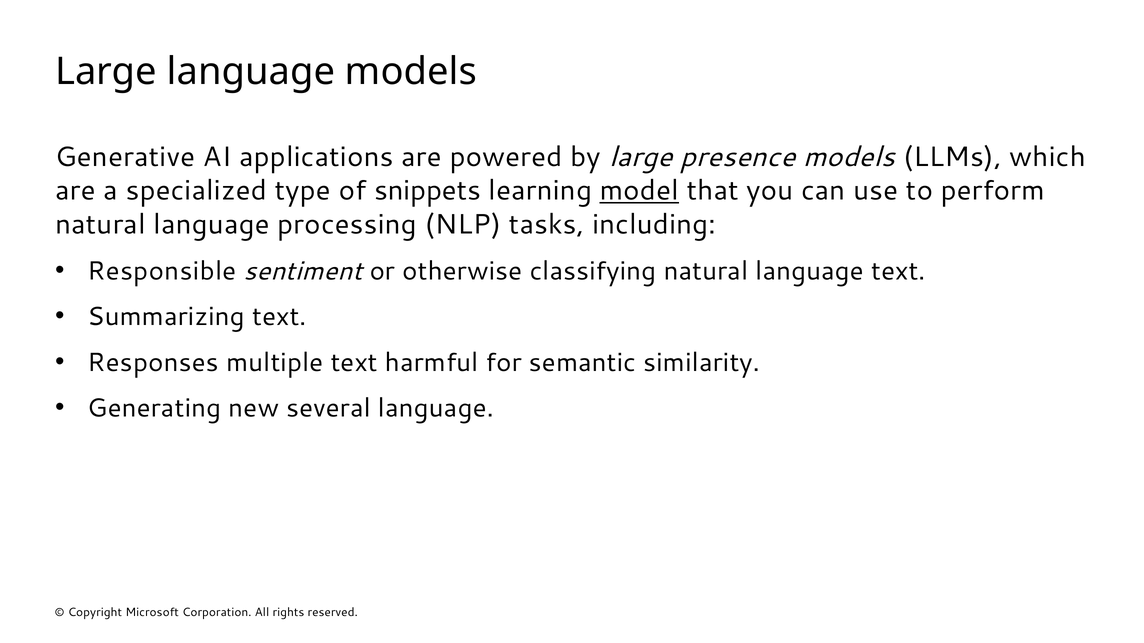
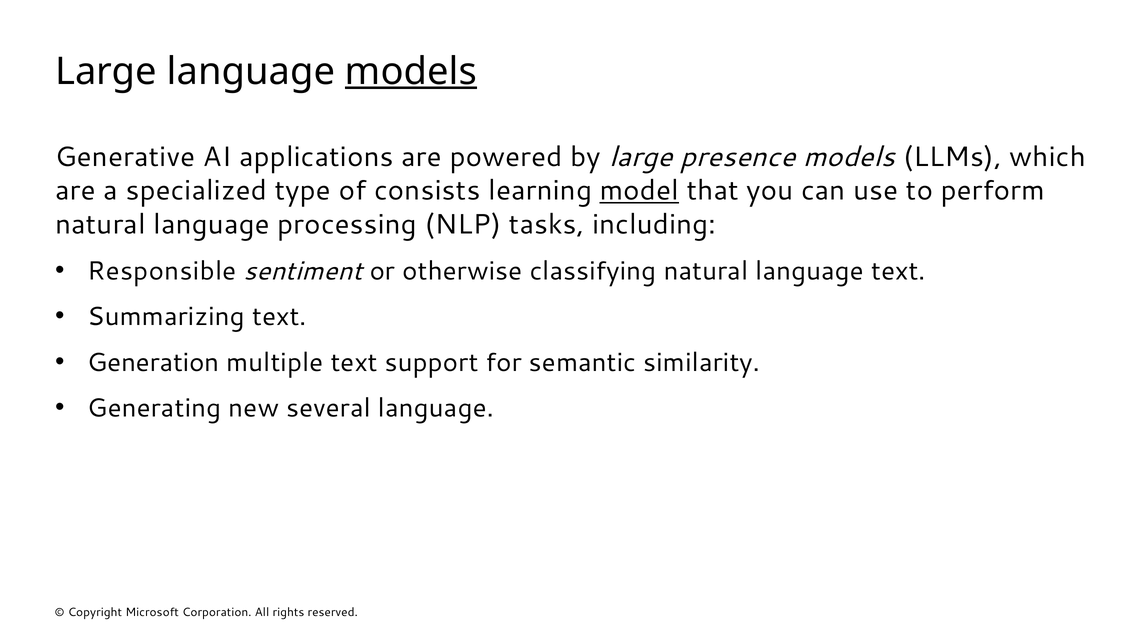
models underline: none -> present (411, 72)
snippets: snippets -> consists (427, 191)
Responses: Responses -> Generation (153, 363)
harmful: harmful -> support (432, 363)
